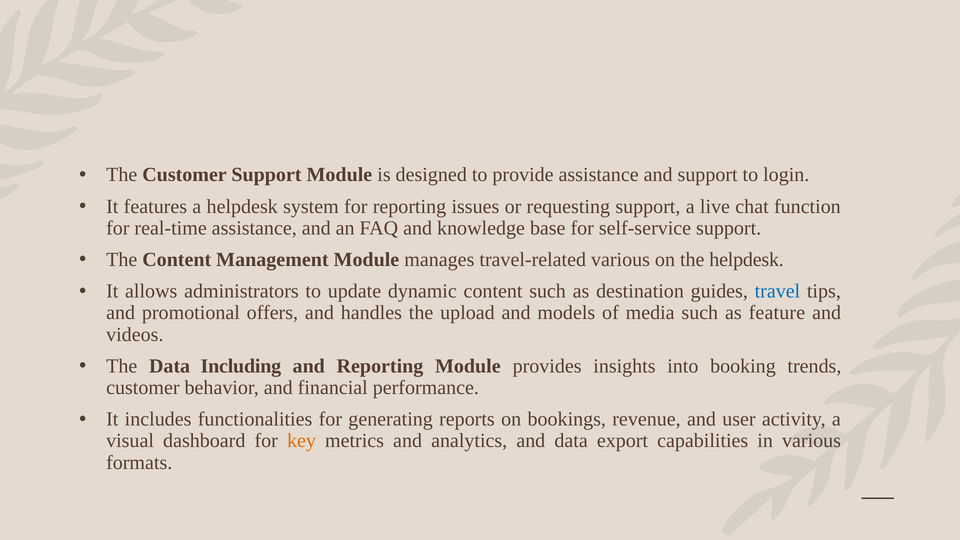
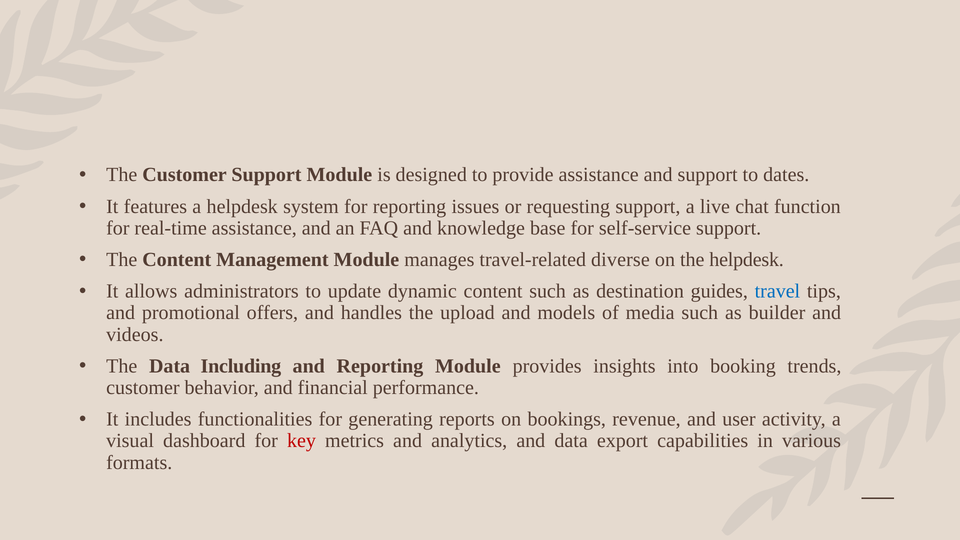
login: login -> dates (786, 175)
travel-related various: various -> diverse (620, 260)
feature: feature -> builder (777, 313)
key colour: orange -> red (301, 441)
